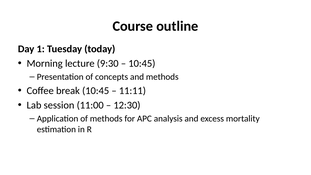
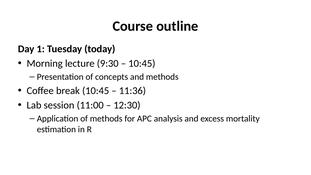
11:11: 11:11 -> 11:36 (132, 91)
